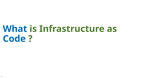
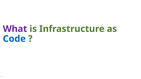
What colour: blue -> purple (15, 29)
